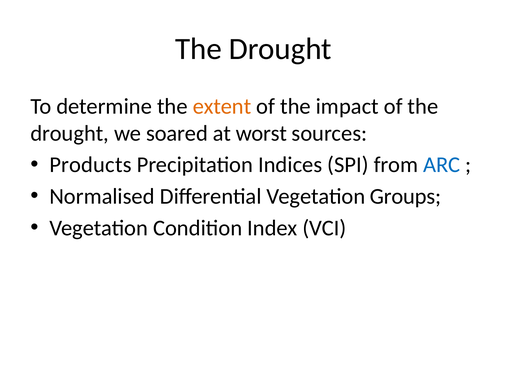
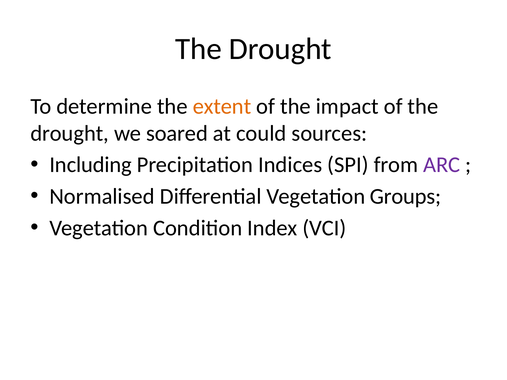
worst: worst -> could (261, 133)
Products: Products -> Including (91, 165)
ARC colour: blue -> purple (442, 165)
